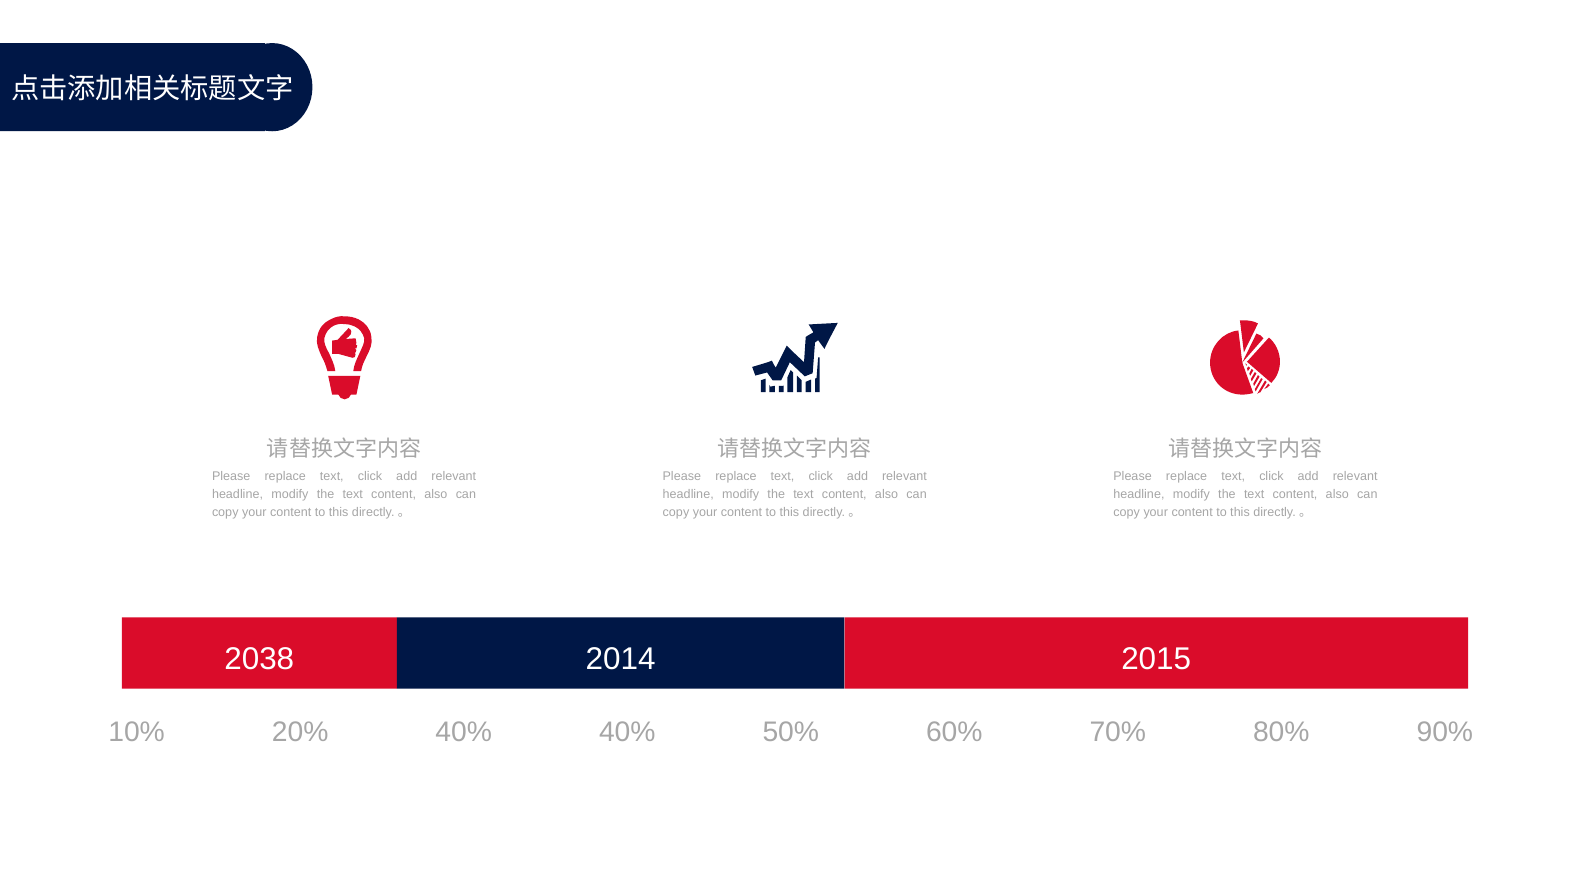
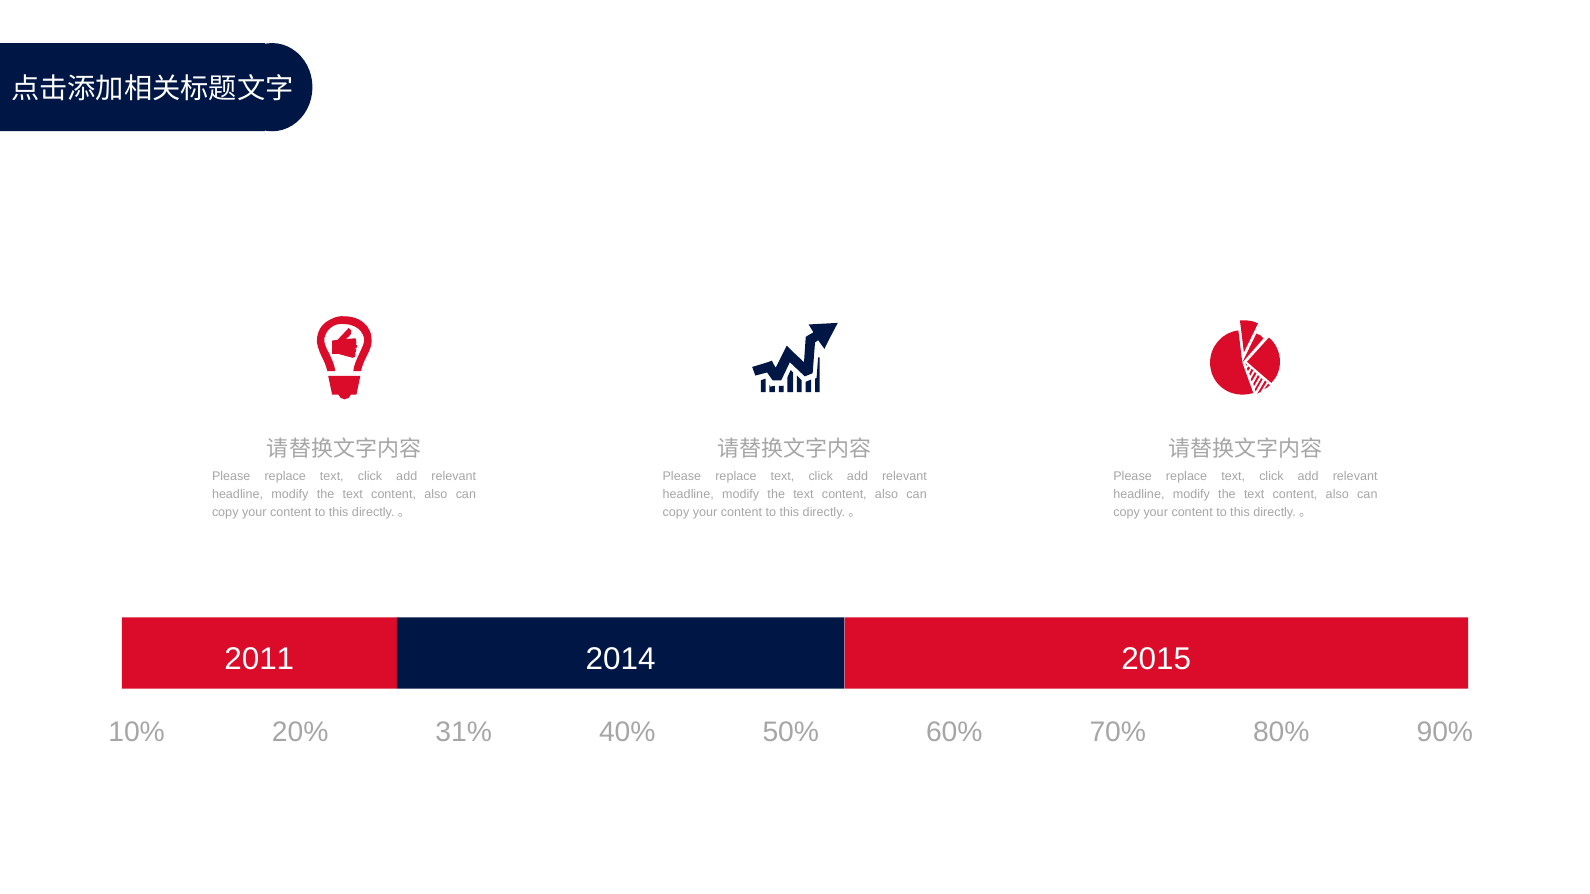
2038: 2038 -> 2011 (259, 659)
20% 40%: 40% -> 31% (464, 733)
